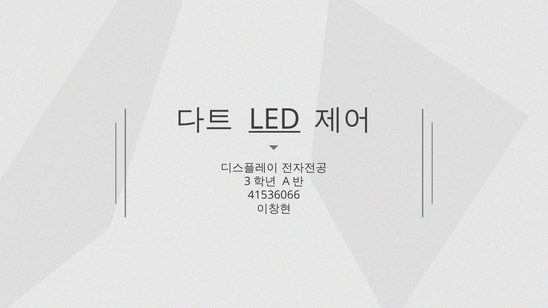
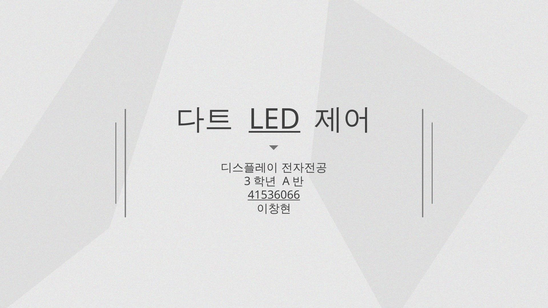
41536066 underline: none -> present (274, 195)
